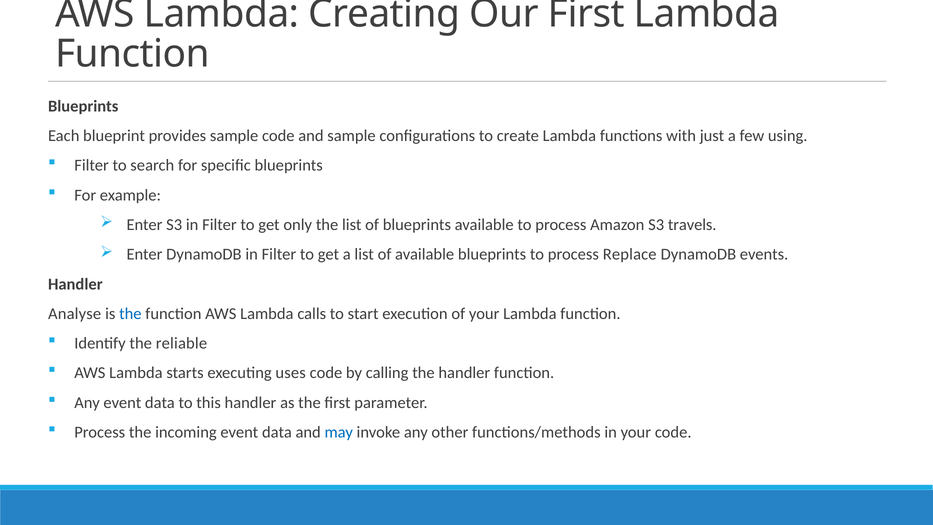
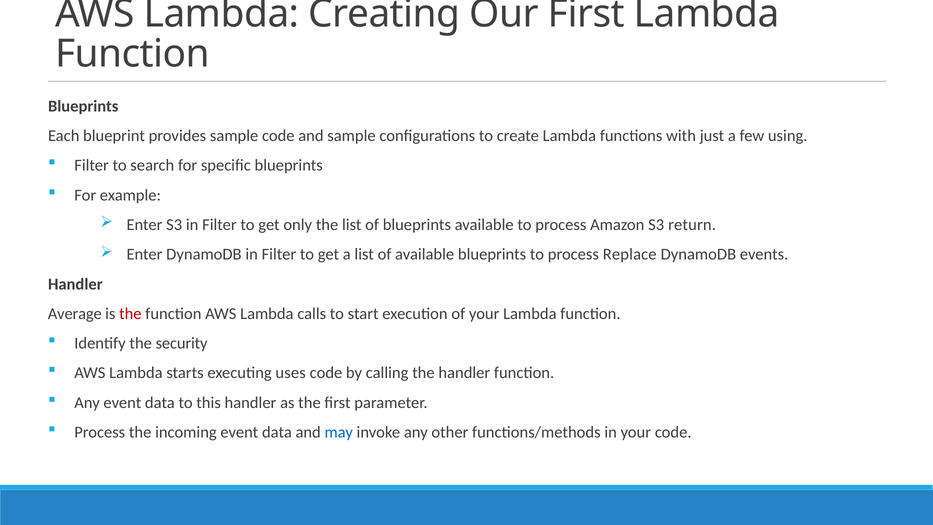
travels: travels -> return (692, 225)
Analyse: Analyse -> Average (75, 314)
the colour: blue -> red (130, 314)
reliable: reliable -> security (182, 343)
